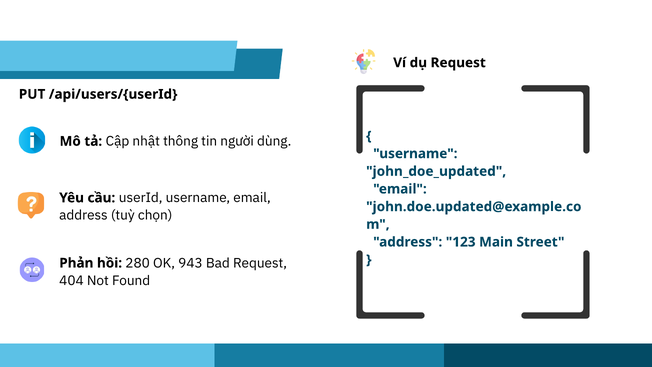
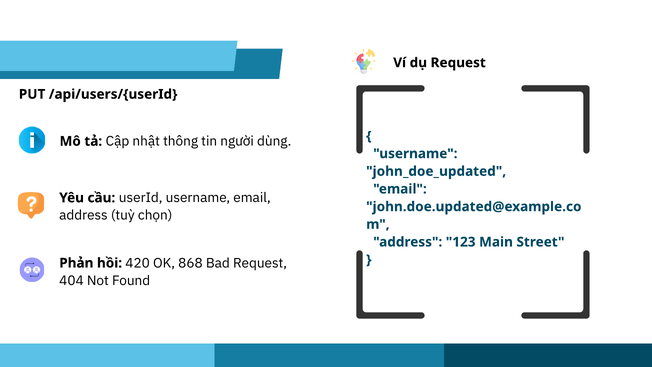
280: 280 -> 420 (138, 263)
943: 943 -> 868 (190, 263)
